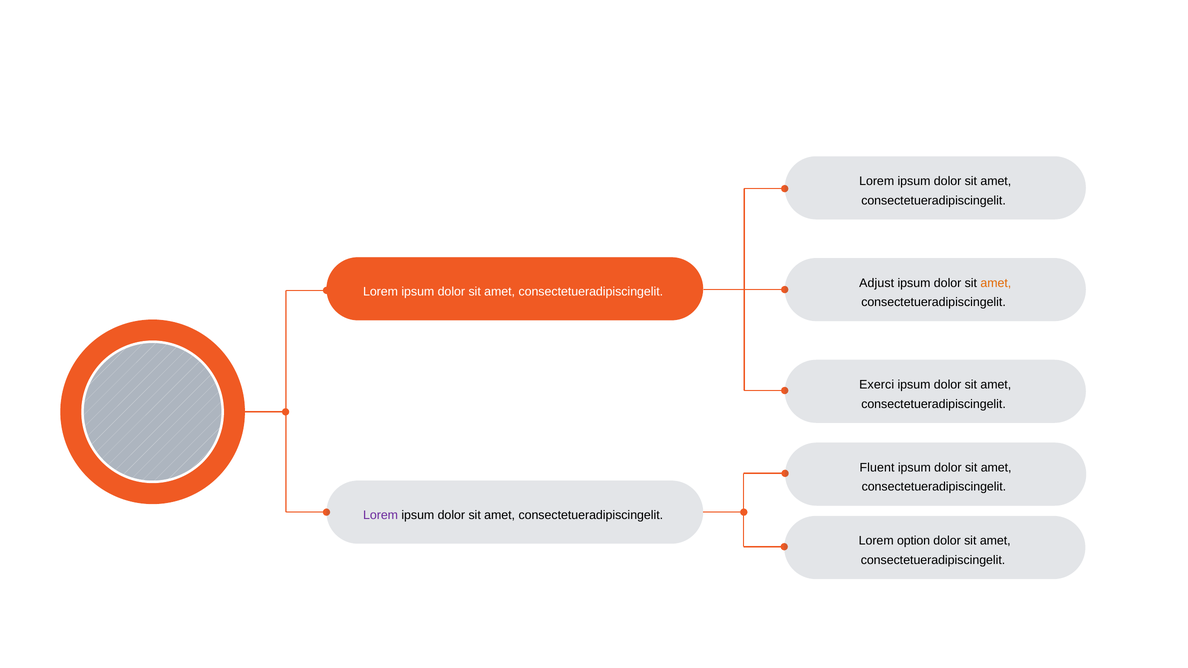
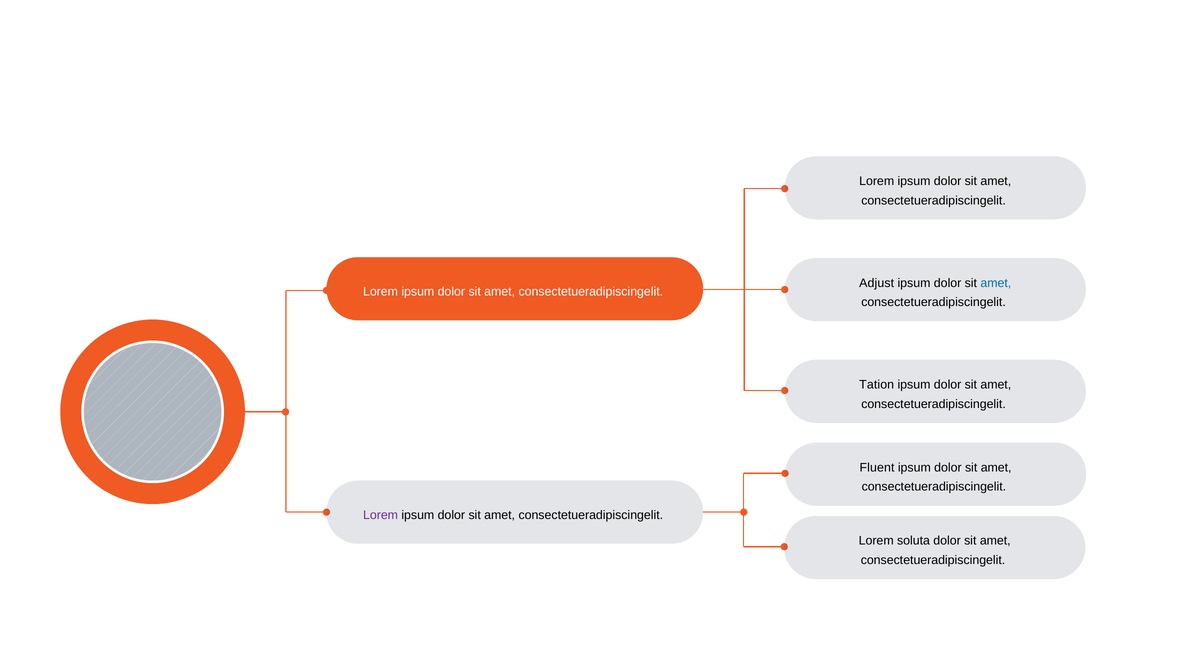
amet colour: orange -> blue (996, 283)
Exerci: Exerci -> Tation (877, 385)
option: option -> soluta (914, 541)
